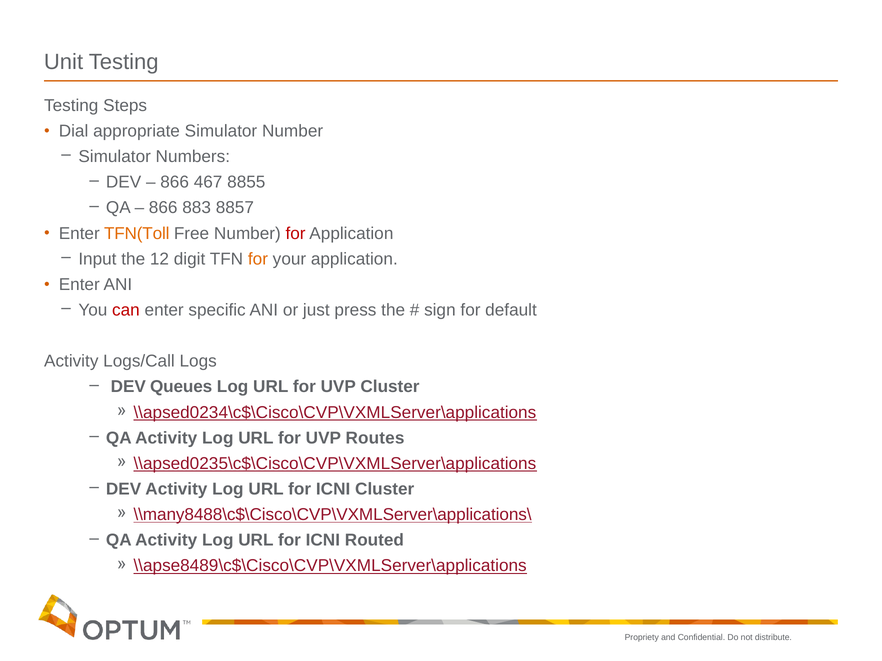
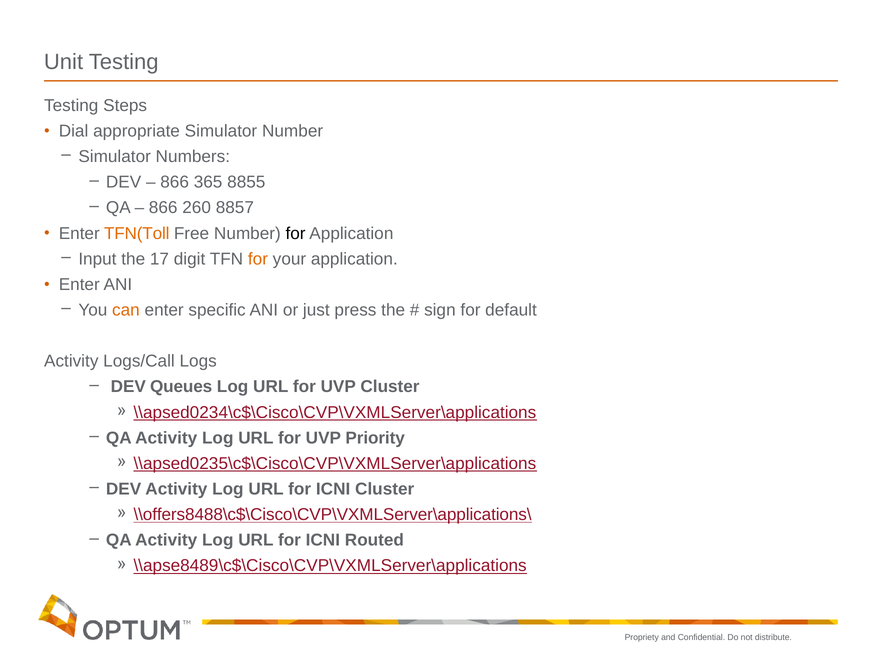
467: 467 -> 365 (208, 182)
883: 883 -> 260 (197, 208)
for colour: red -> black (296, 234)
12: 12 -> 17 (159, 259)
can colour: red -> orange (126, 310)
Routes: Routes -> Priority (375, 438)
\\many8488\c$\Cisco\CVP\VXMLServer\applications\: \\many8488\c$\Cisco\CVP\VXMLServer\applications\ -> \\offers8488\c$\Cisco\CVP\VXMLServer\applications\ (333, 515)
